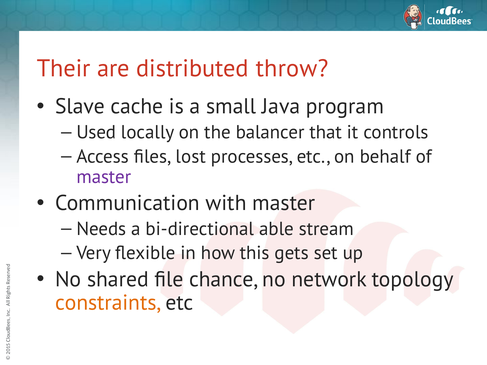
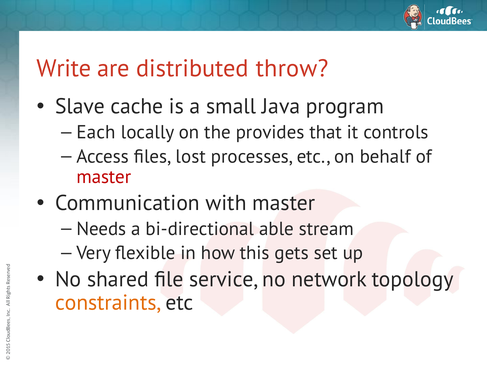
Their: Their -> Write (64, 68)
Used: Used -> Each (96, 132)
balancer: balancer -> provides (270, 132)
master colour: purple -> red (104, 177)
chance: chance -> service (224, 279)
